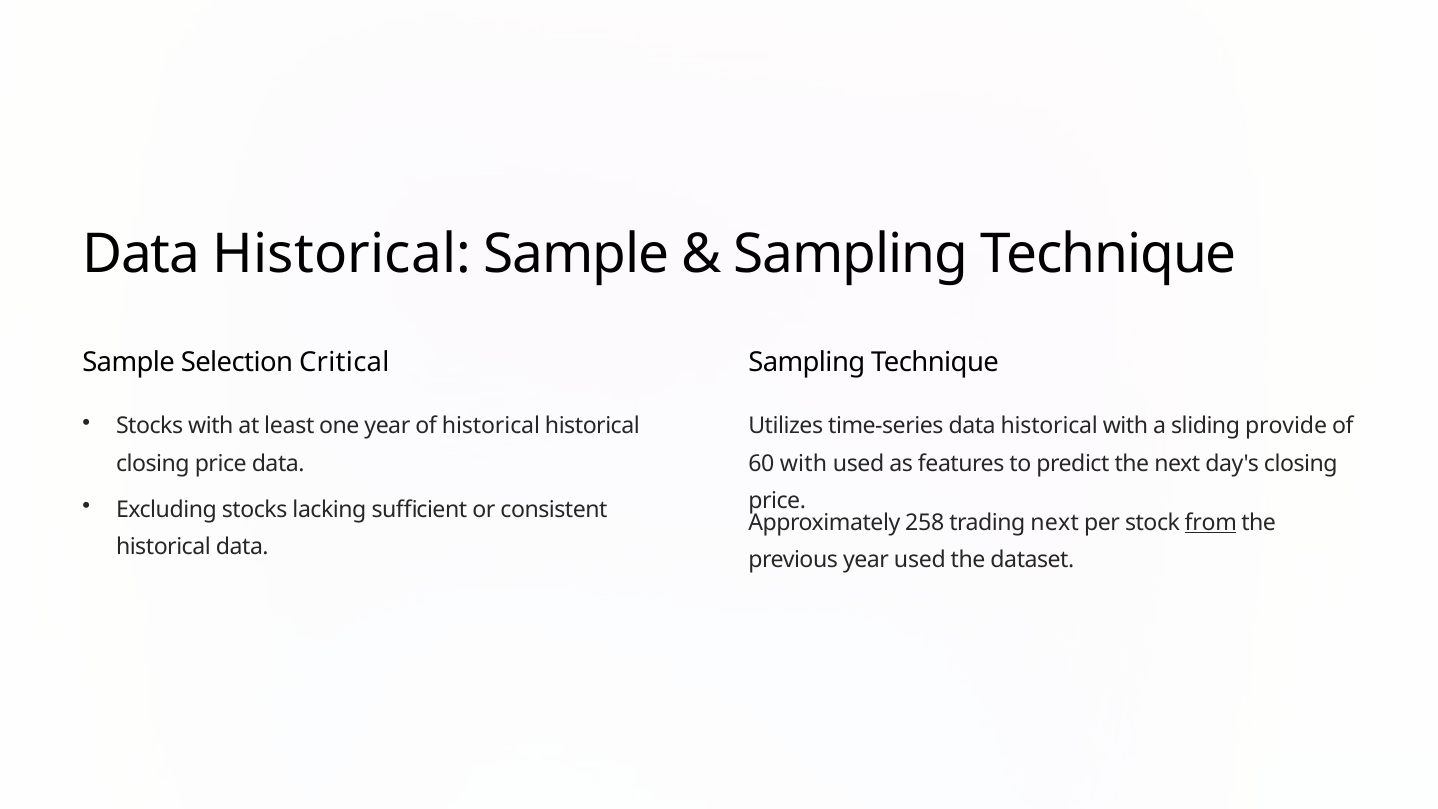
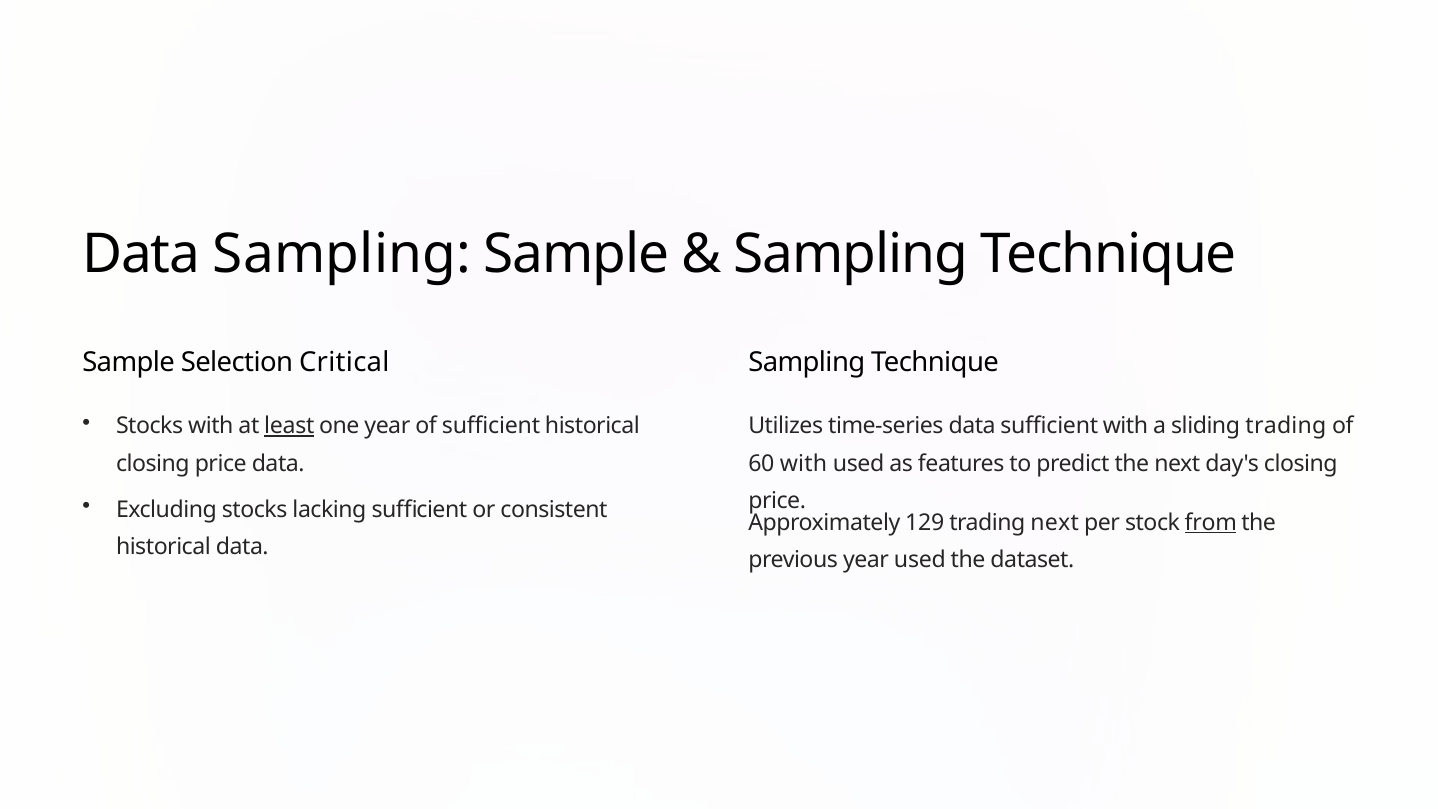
Historical: Historical -> Sampling (342, 254)
least underline: none -> present (289, 426)
of historical: historical -> sufficient (491, 426)
time-series data historical: historical -> sufficient (1049, 426)
sliding provide: provide -> trading (1286, 426)
258: 258 -> 129 (925, 523)
